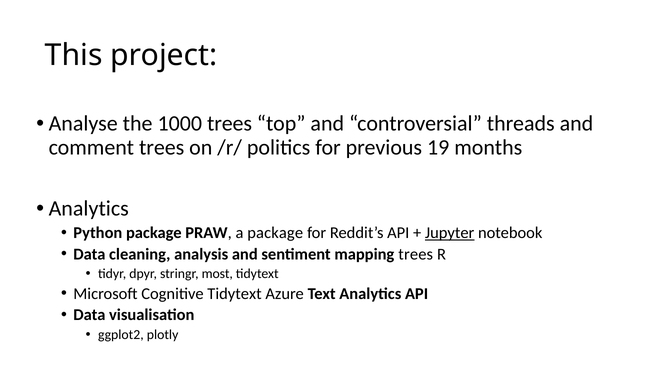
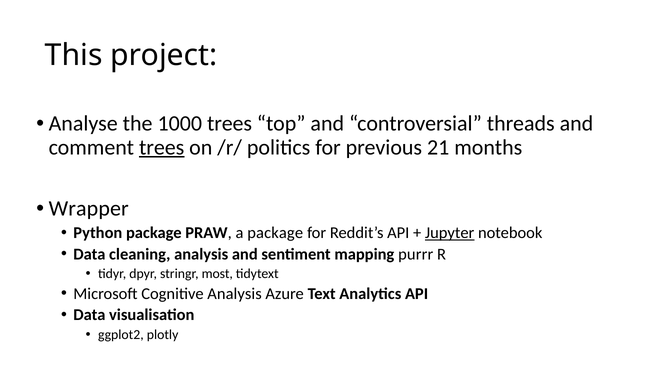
trees underline: none -> present (162, 147)
19: 19 -> 21 (438, 147)
Analytics: Analytics -> Wrapper (89, 209)
mapping trees: trees -> purrr (416, 254)
Cognitive Tidytext: Tidytext -> Analysis (235, 293)
